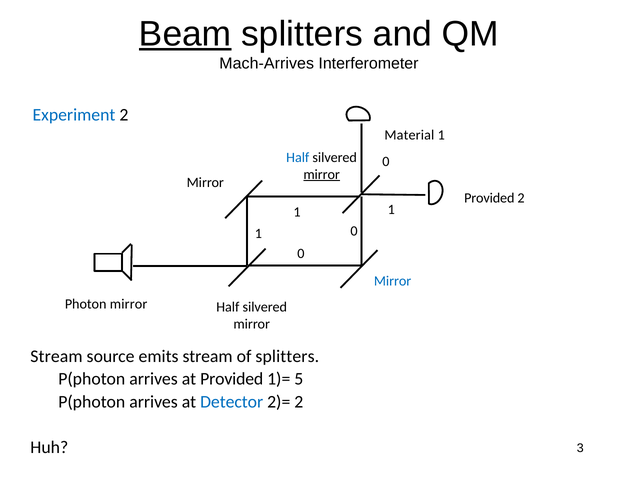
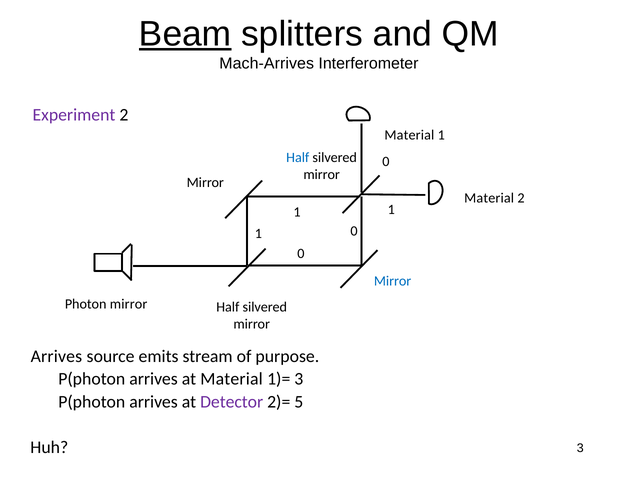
Experiment colour: blue -> purple (74, 115)
mirror underline: present -> none (322, 174)
Provided: Provided -> Material (489, 198)
Stream: Stream -> Arrives (56, 356)
of splitters: splitters -> purpose (287, 356)
at Provided: Provided -> Material (232, 379)
1)= 5: 5 -> 3 (299, 379)
Detector colour: blue -> purple (232, 401)
2)= 2: 2 -> 5 (299, 401)
